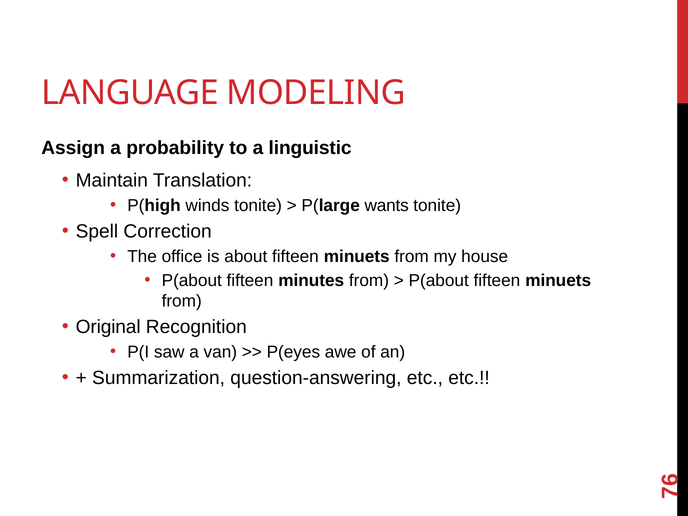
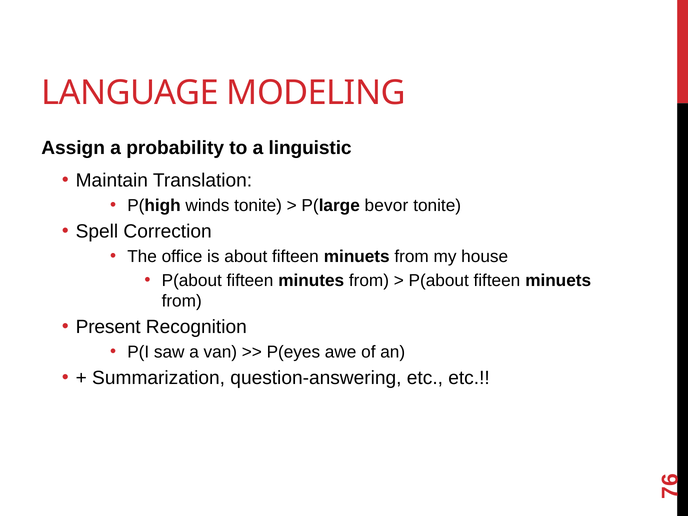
wants: wants -> bevor (386, 206)
Original: Original -> Present (108, 327)
